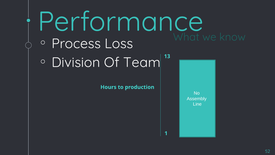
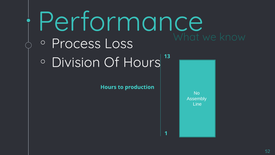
Of Team: Team -> Hours (142, 62)
